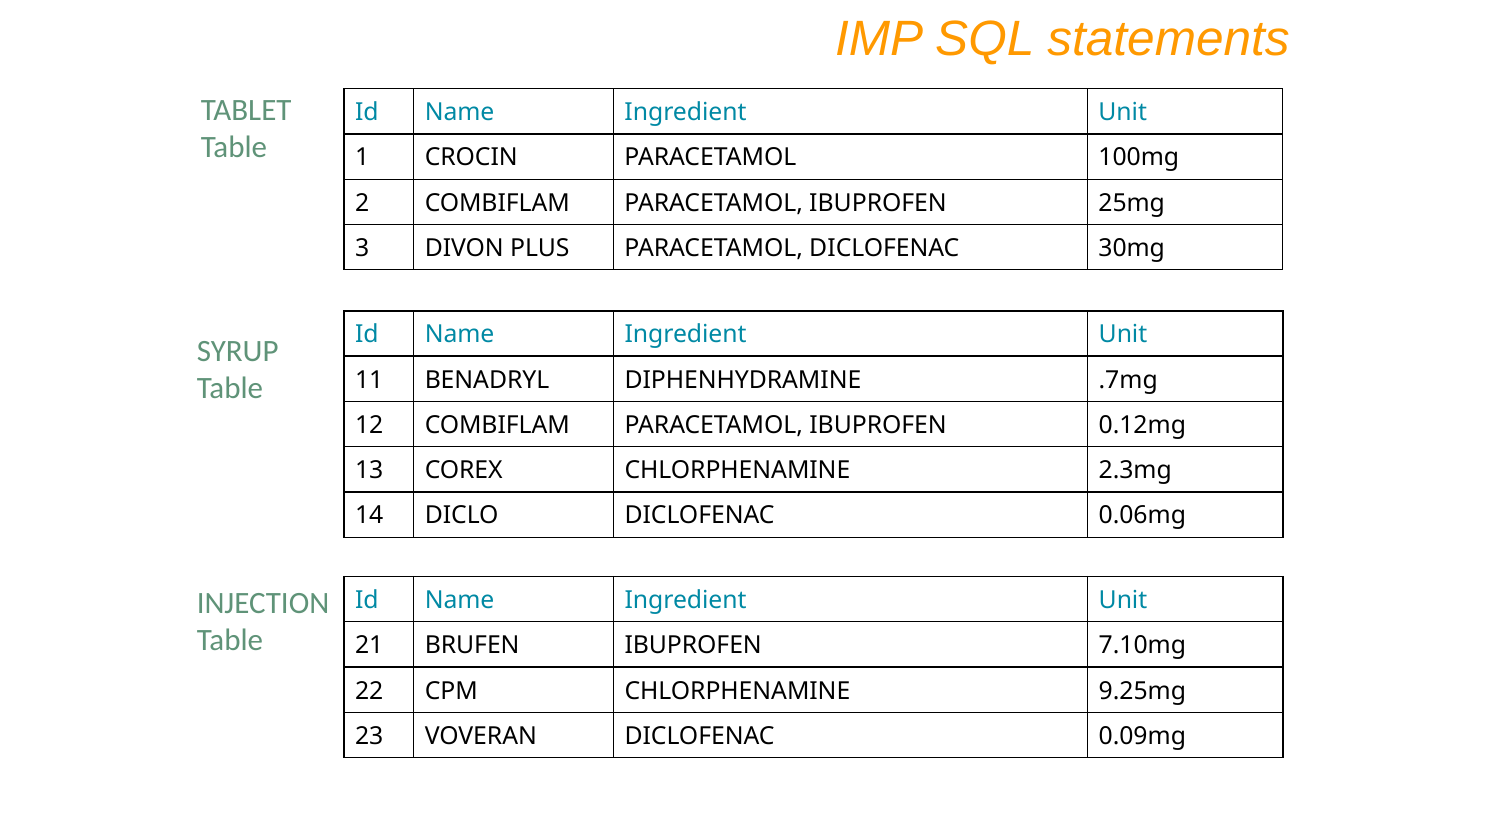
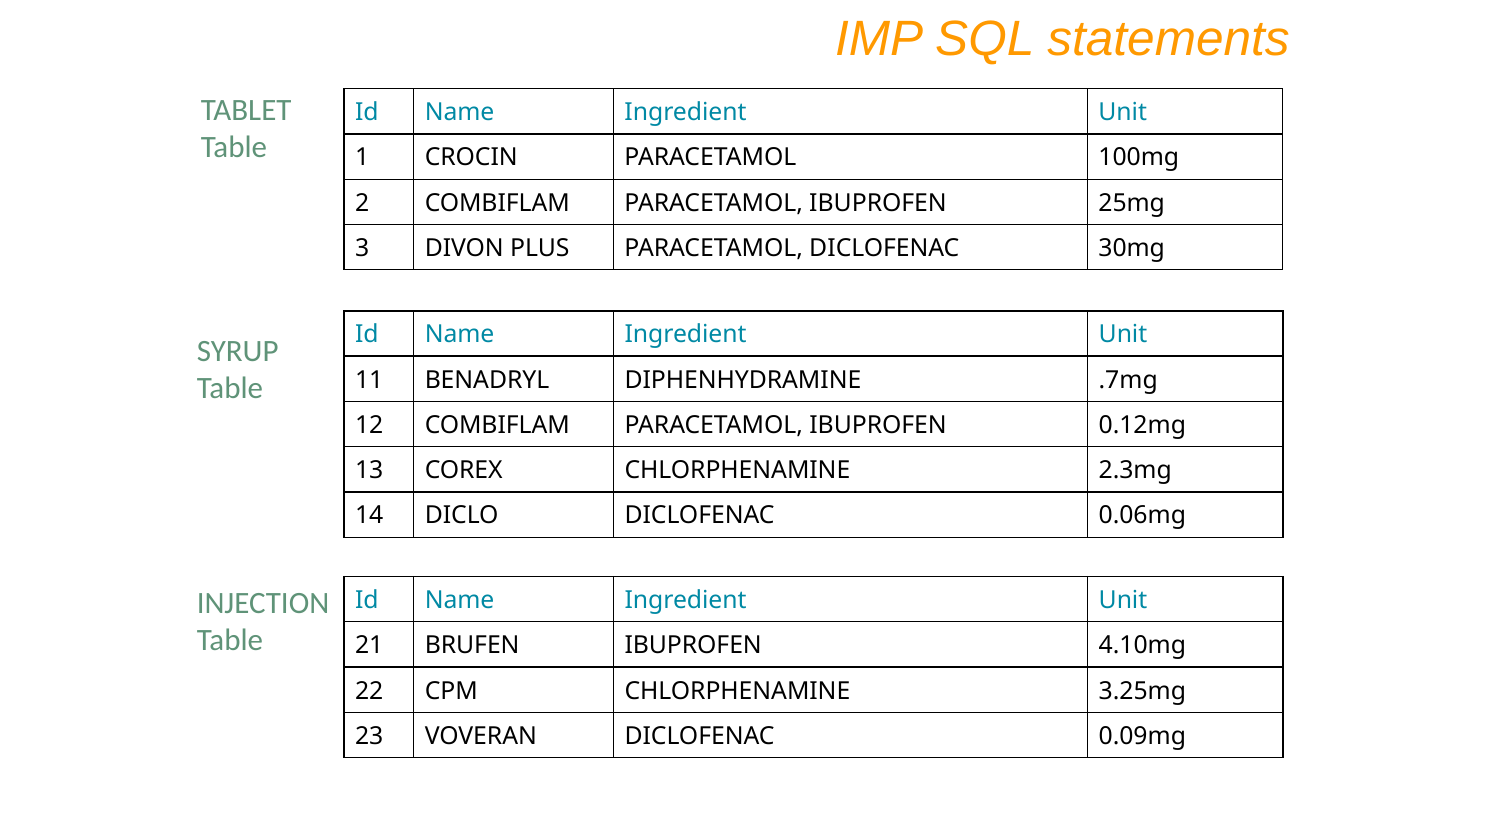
7.10mg: 7.10mg -> 4.10mg (1142, 645)
9.25mg: 9.25mg -> 3.25mg (1142, 690)
